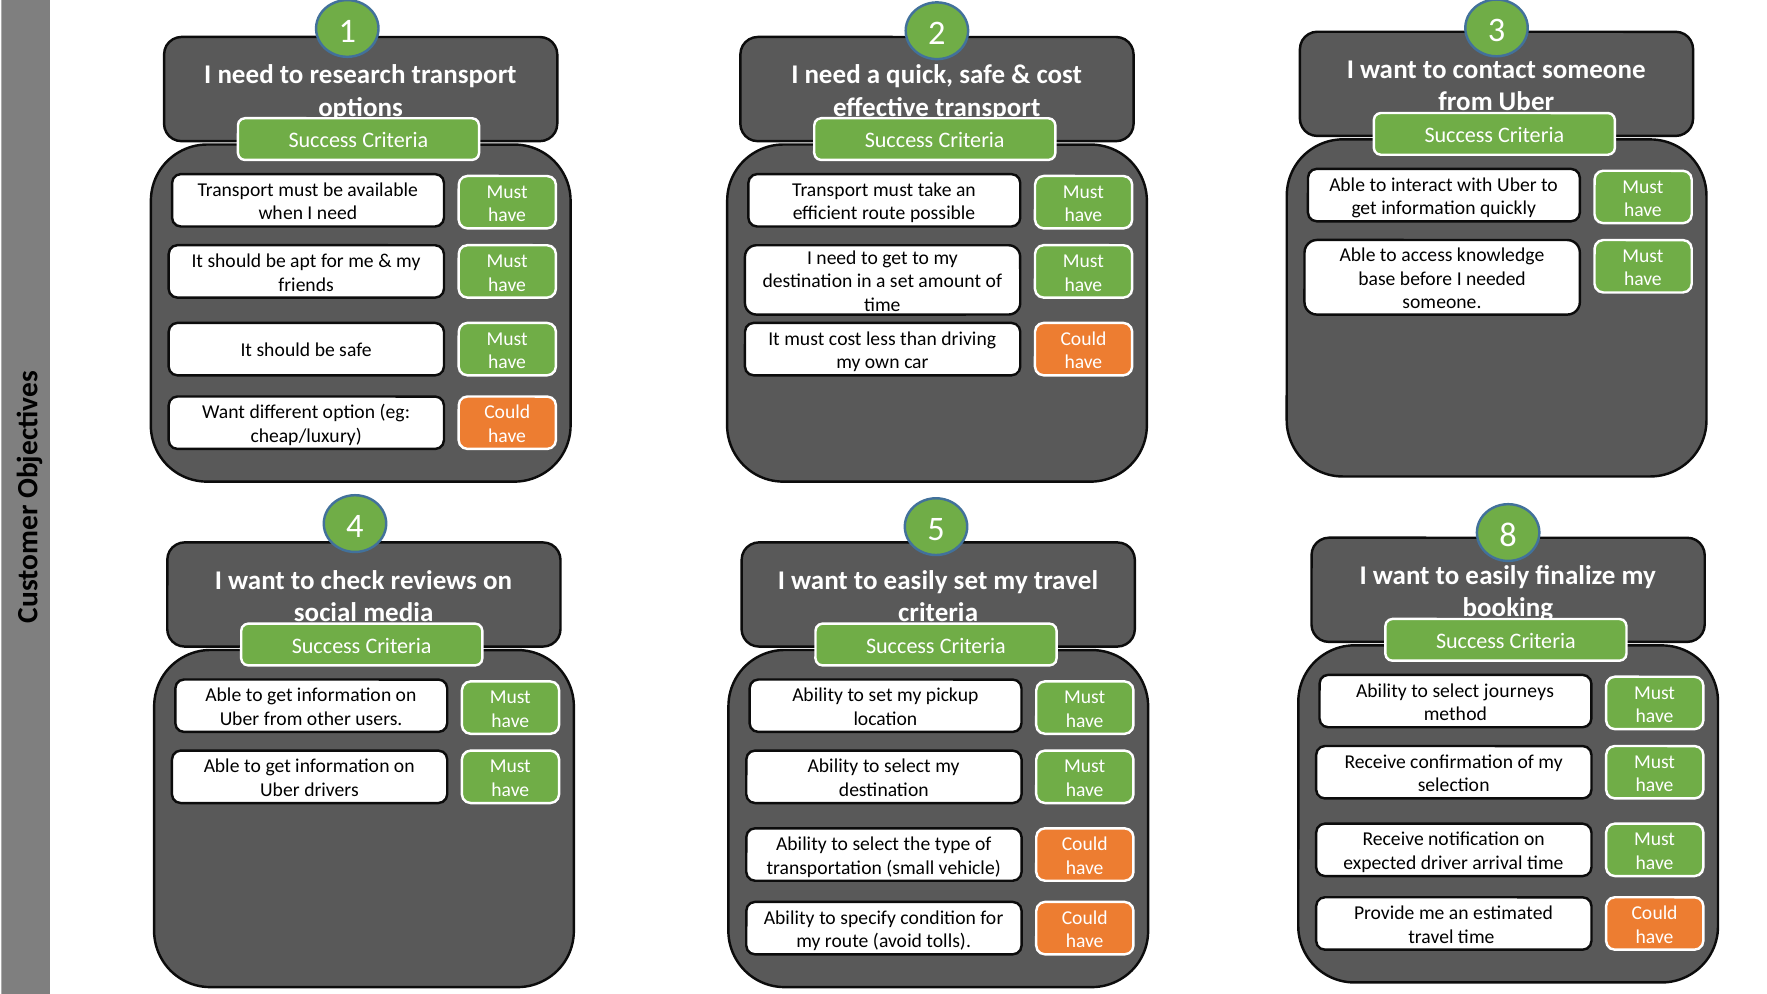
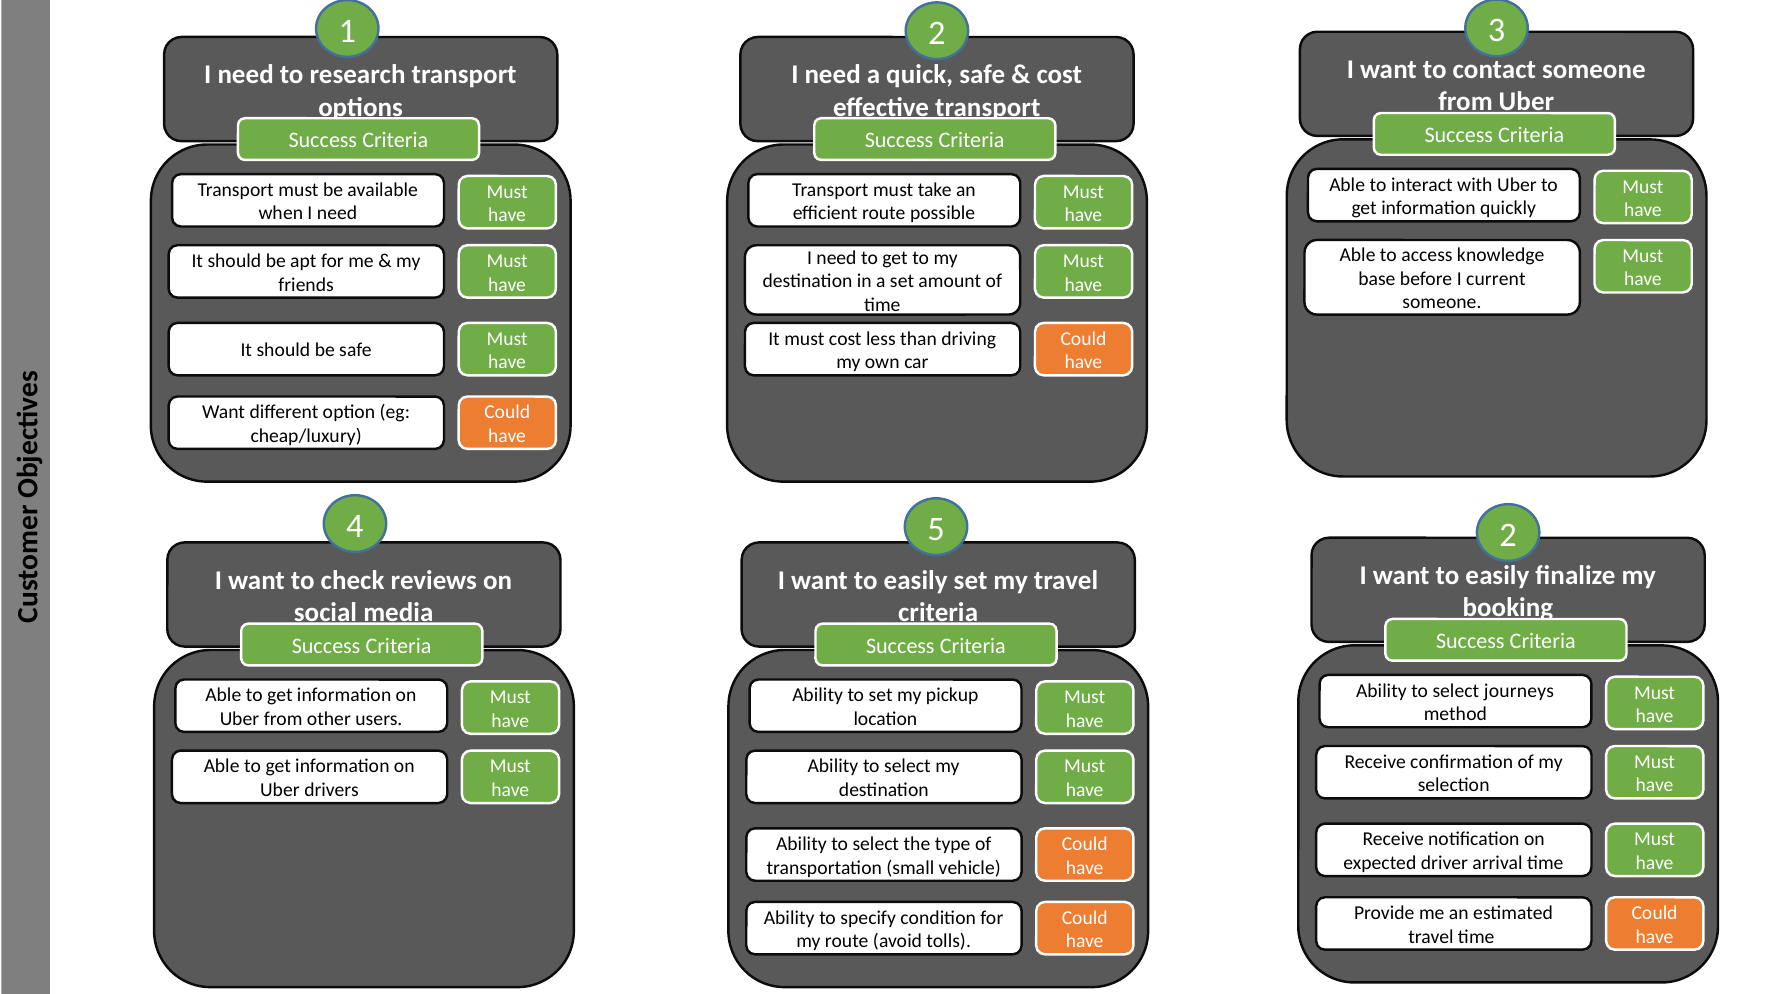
needed: needed -> current (1496, 279)
5 8: 8 -> 2 (1508, 535)
